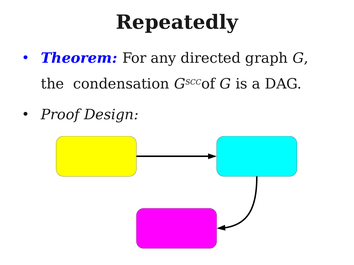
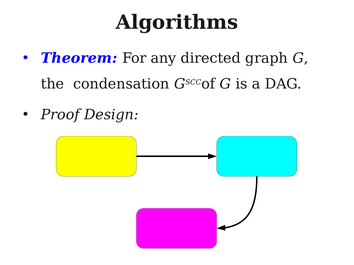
Repeatedly: Repeatedly -> Algorithms (177, 23)
